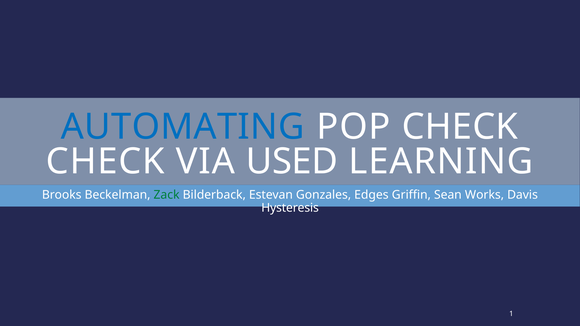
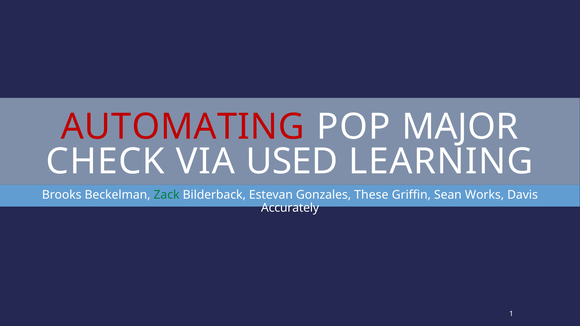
AUTOMATING colour: blue -> red (183, 127)
POP CHECK: CHECK -> MAJOR (460, 127)
Edges: Edges -> These (371, 195)
Hysteresis: Hysteresis -> Accurately (290, 208)
